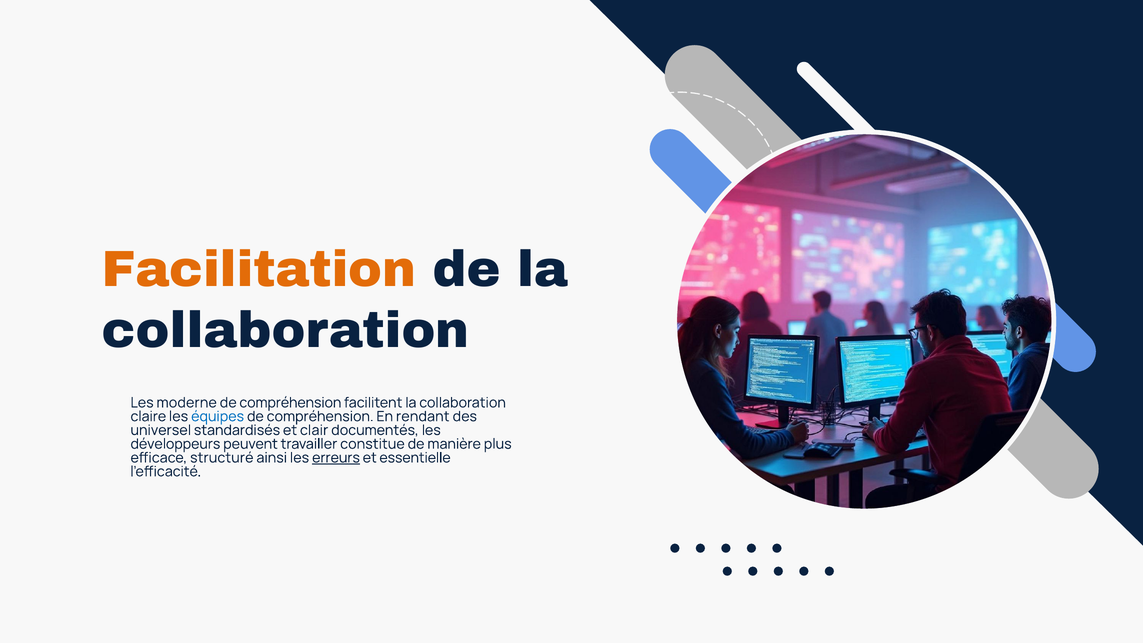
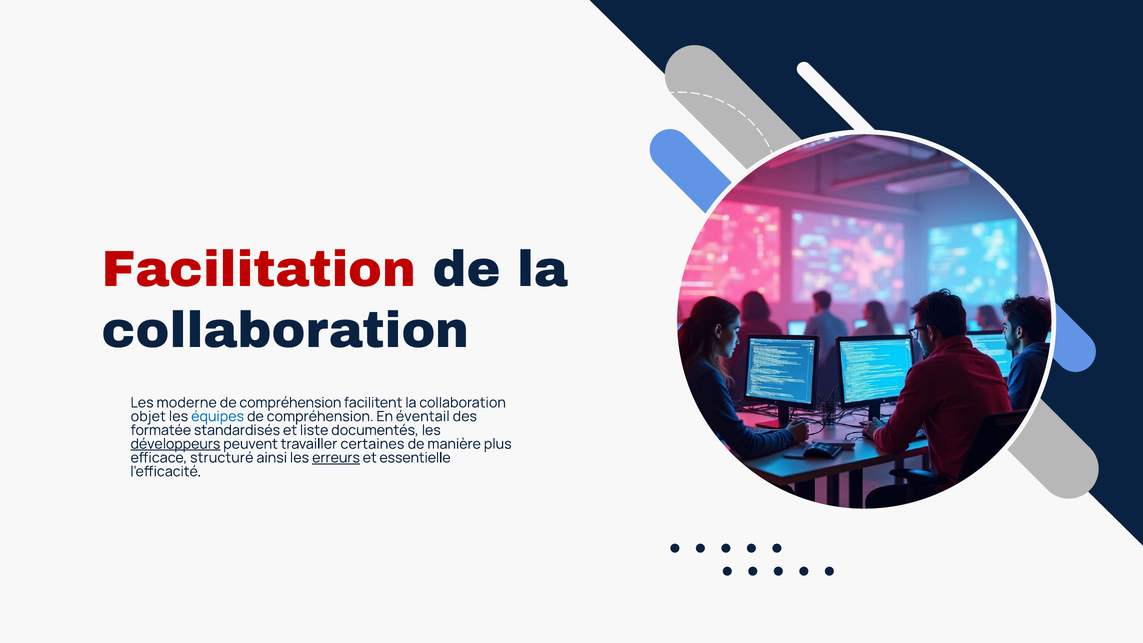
Facilitation colour: orange -> red (259, 270)
claire: claire -> objet (148, 416)
rendant: rendant -> éventail (423, 416)
universel: universel -> formatée (161, 430)
clair: clair -> liste (314, 430)
développeurs underline: none -> present (175, 444)
constitue: constitue -> certaines (372, 444)
